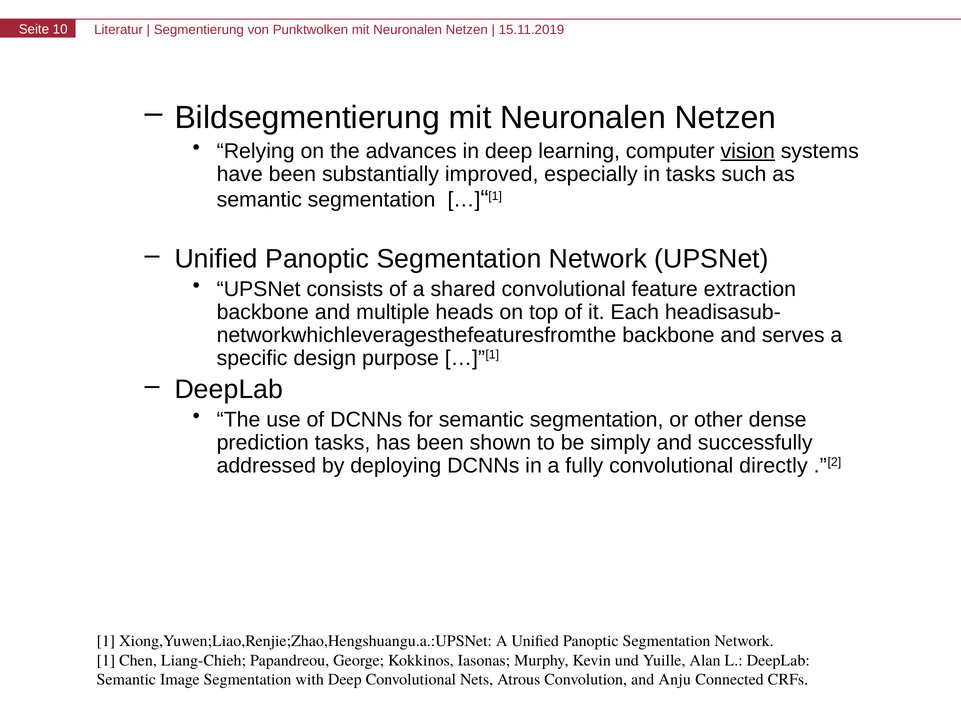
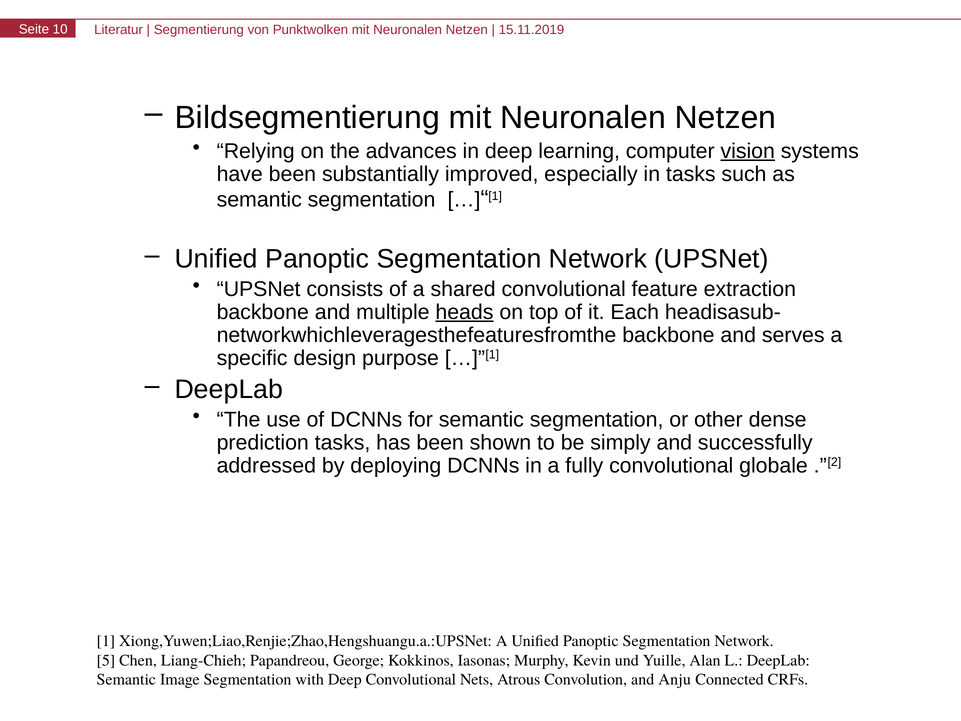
heads underline: none -> present (464, 312)
directly: directly -> globale (774, 466)
1: 1 -> 5 (106, 660)
